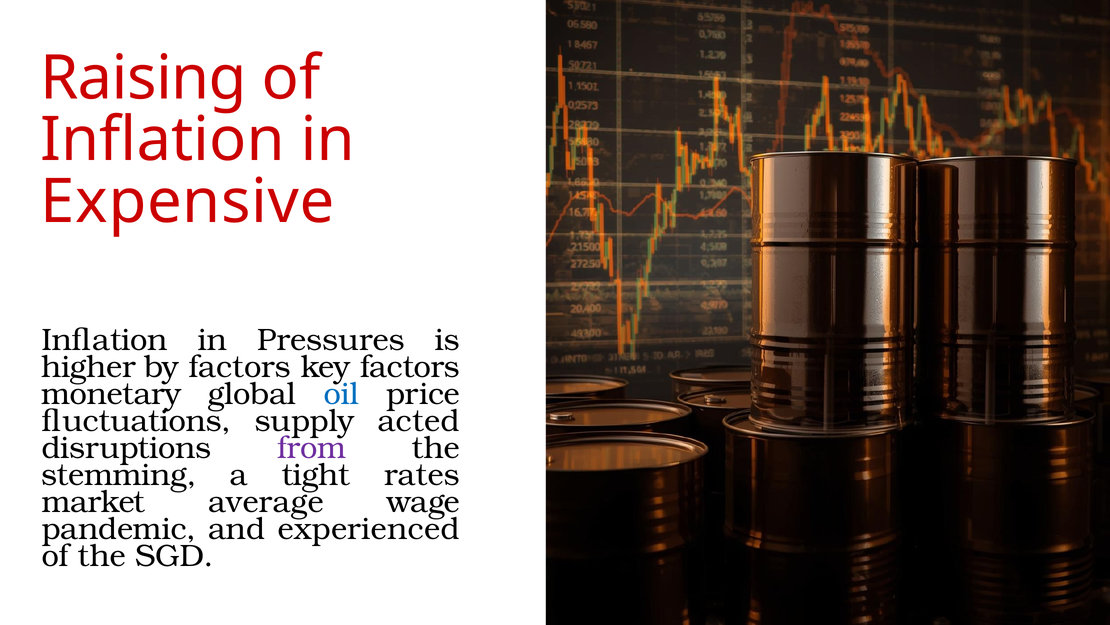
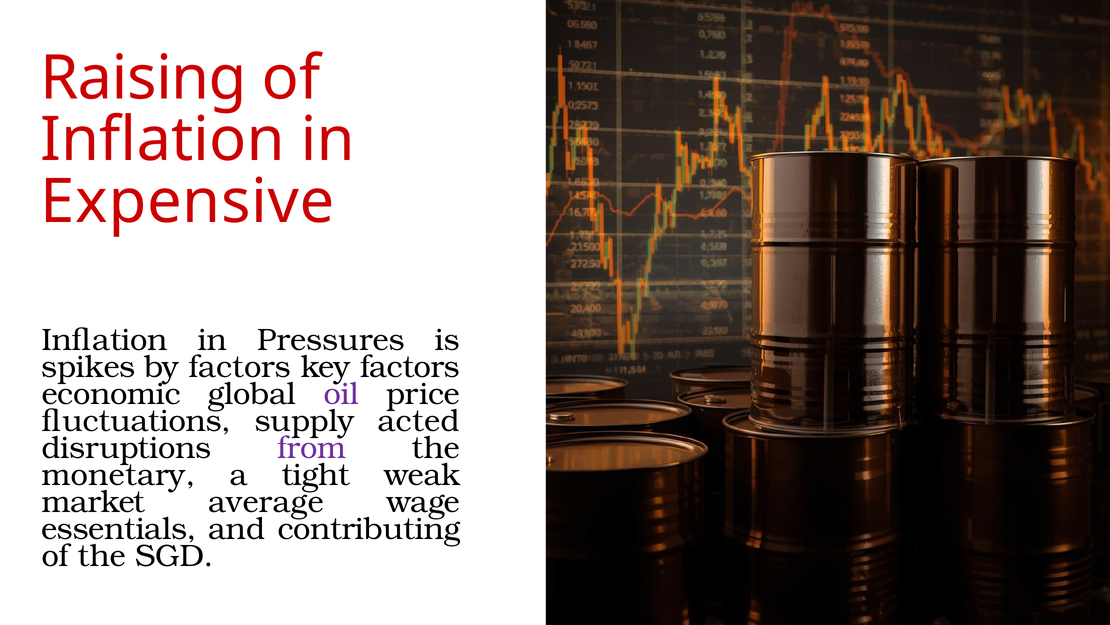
higher: higher -> spikes (88, 367)
monetary: monetary -> economic (111, 393)
oil colour: blue -> purple (341, 393)
stemming: stemming -> monetary (119, 474)
rates: rates -> weak (422, 474)
pandemic: pandemic -> essentials (119, 528)
experienced: experienced -> contributing (369, 528)
